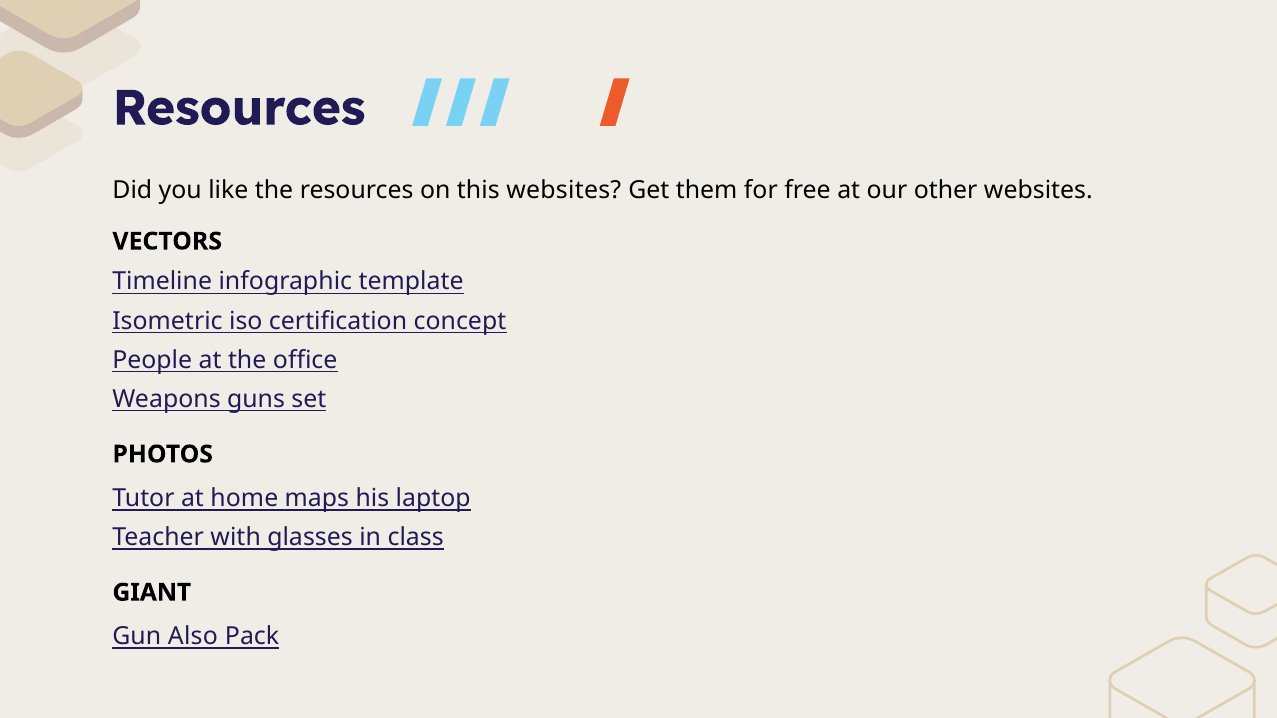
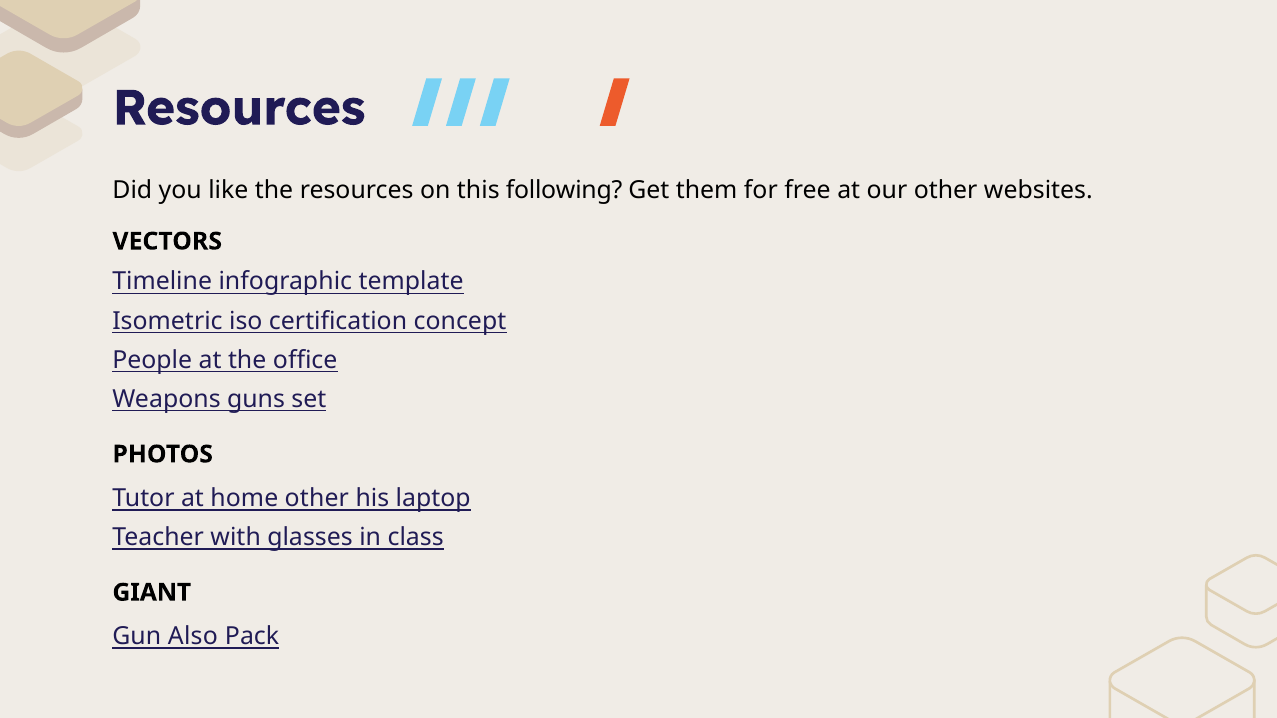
this websites: websites -> following (564, 190)
home maps: maps -> other (317, 498)
